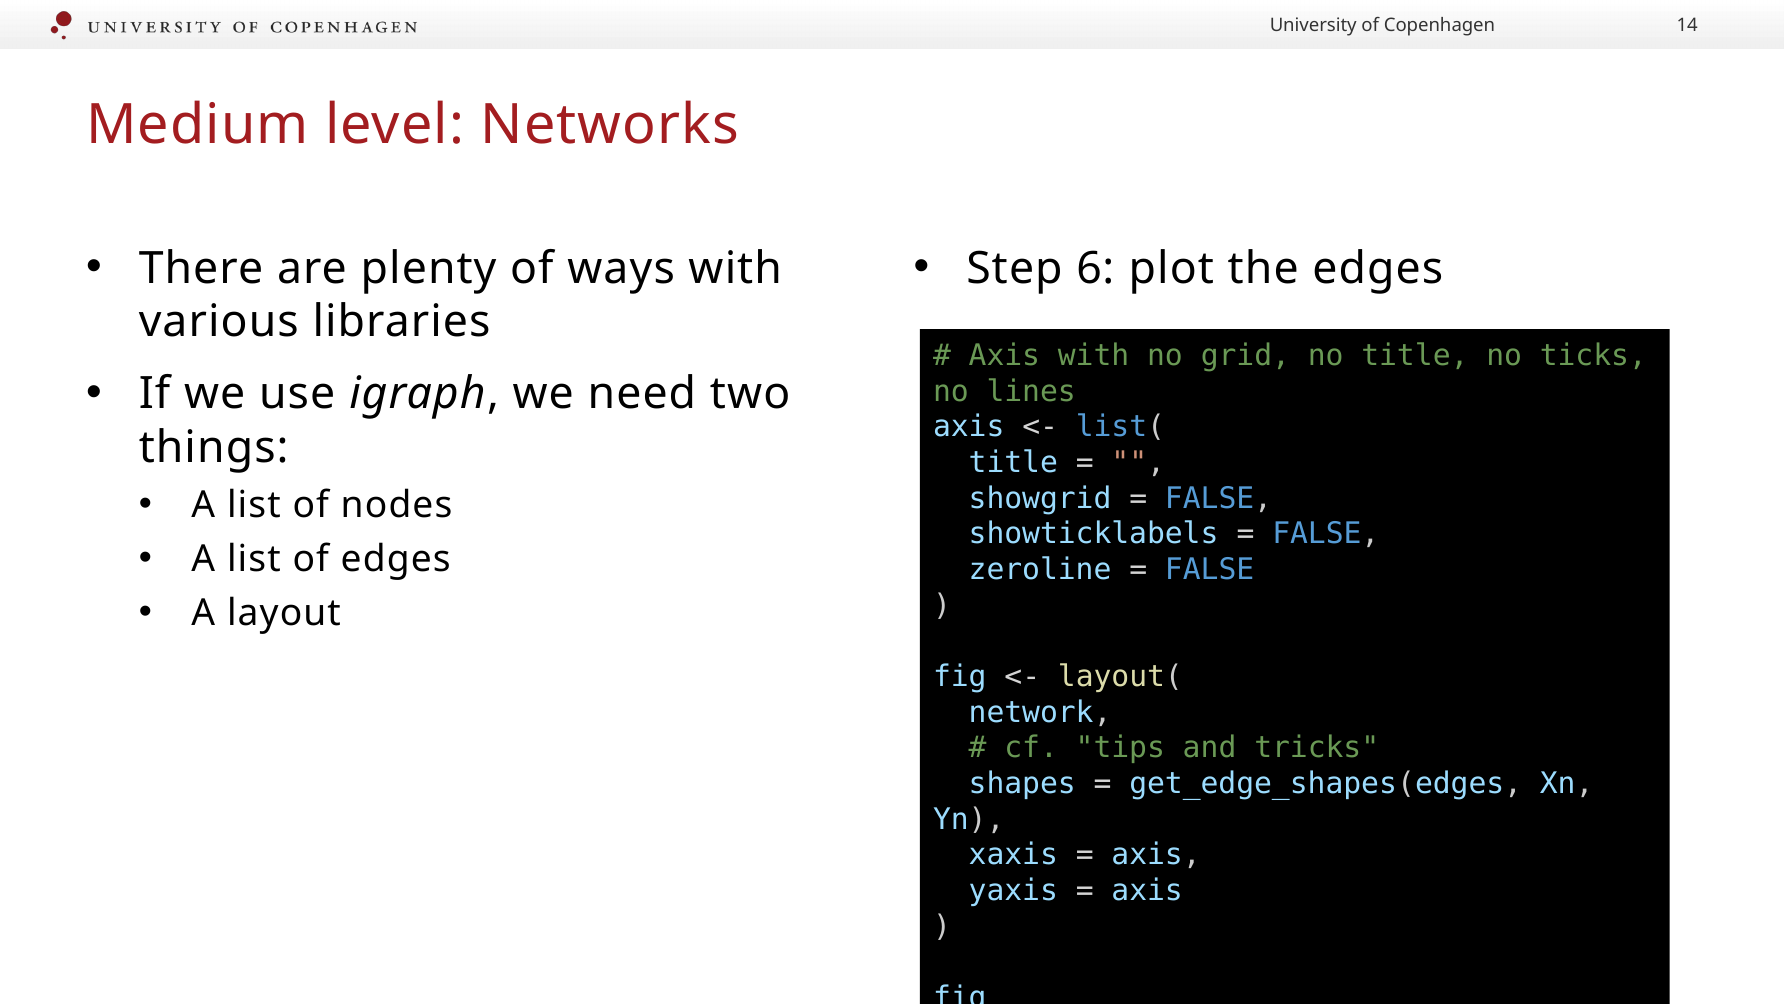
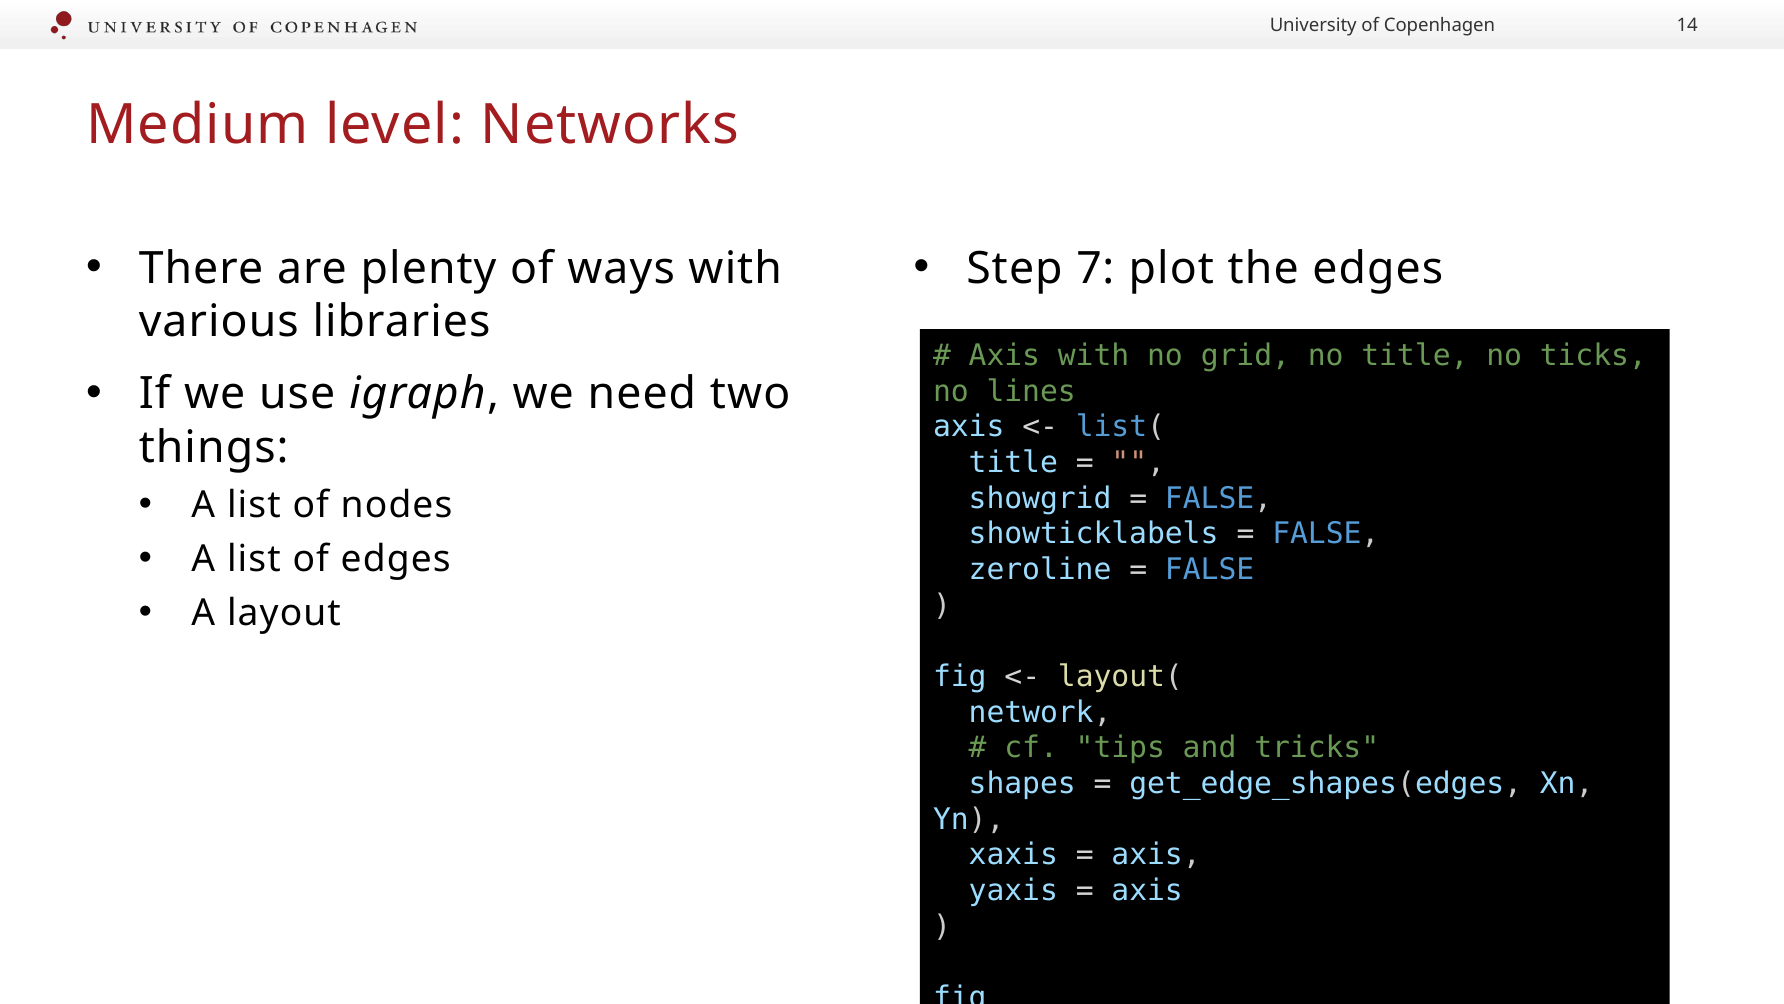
6: 6 -> 7 (1095, 268)
